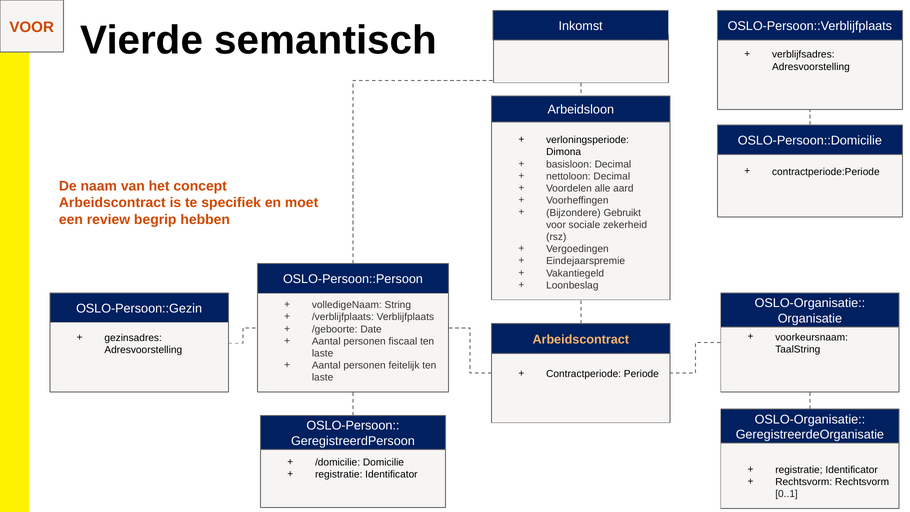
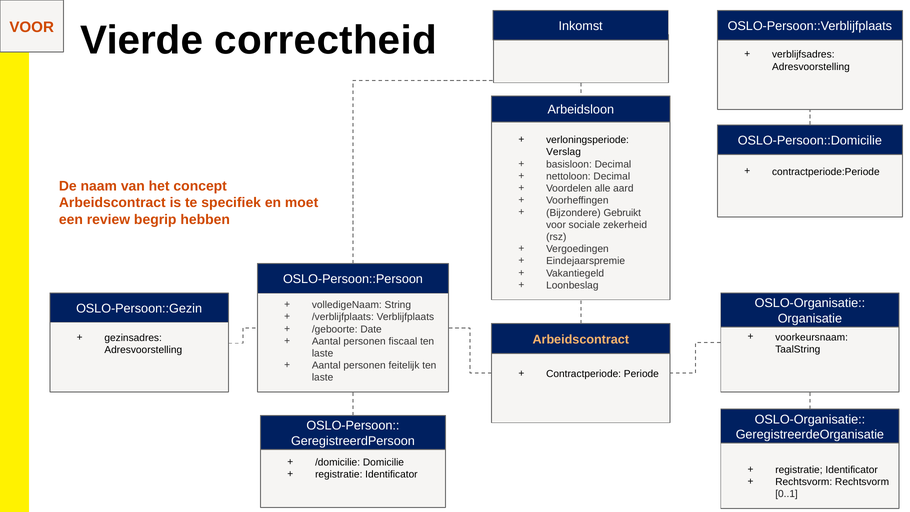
semantisch: semantisch -> correctheid (326, 40)
Dimona: Dimona -> Verslag (564, 152)
